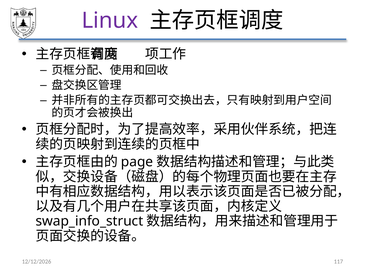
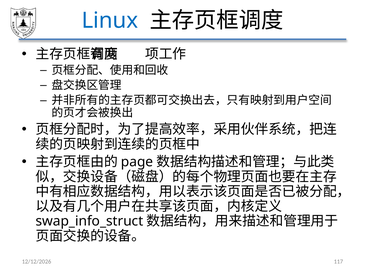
Linux colour: purple -> blue (110, 21)
